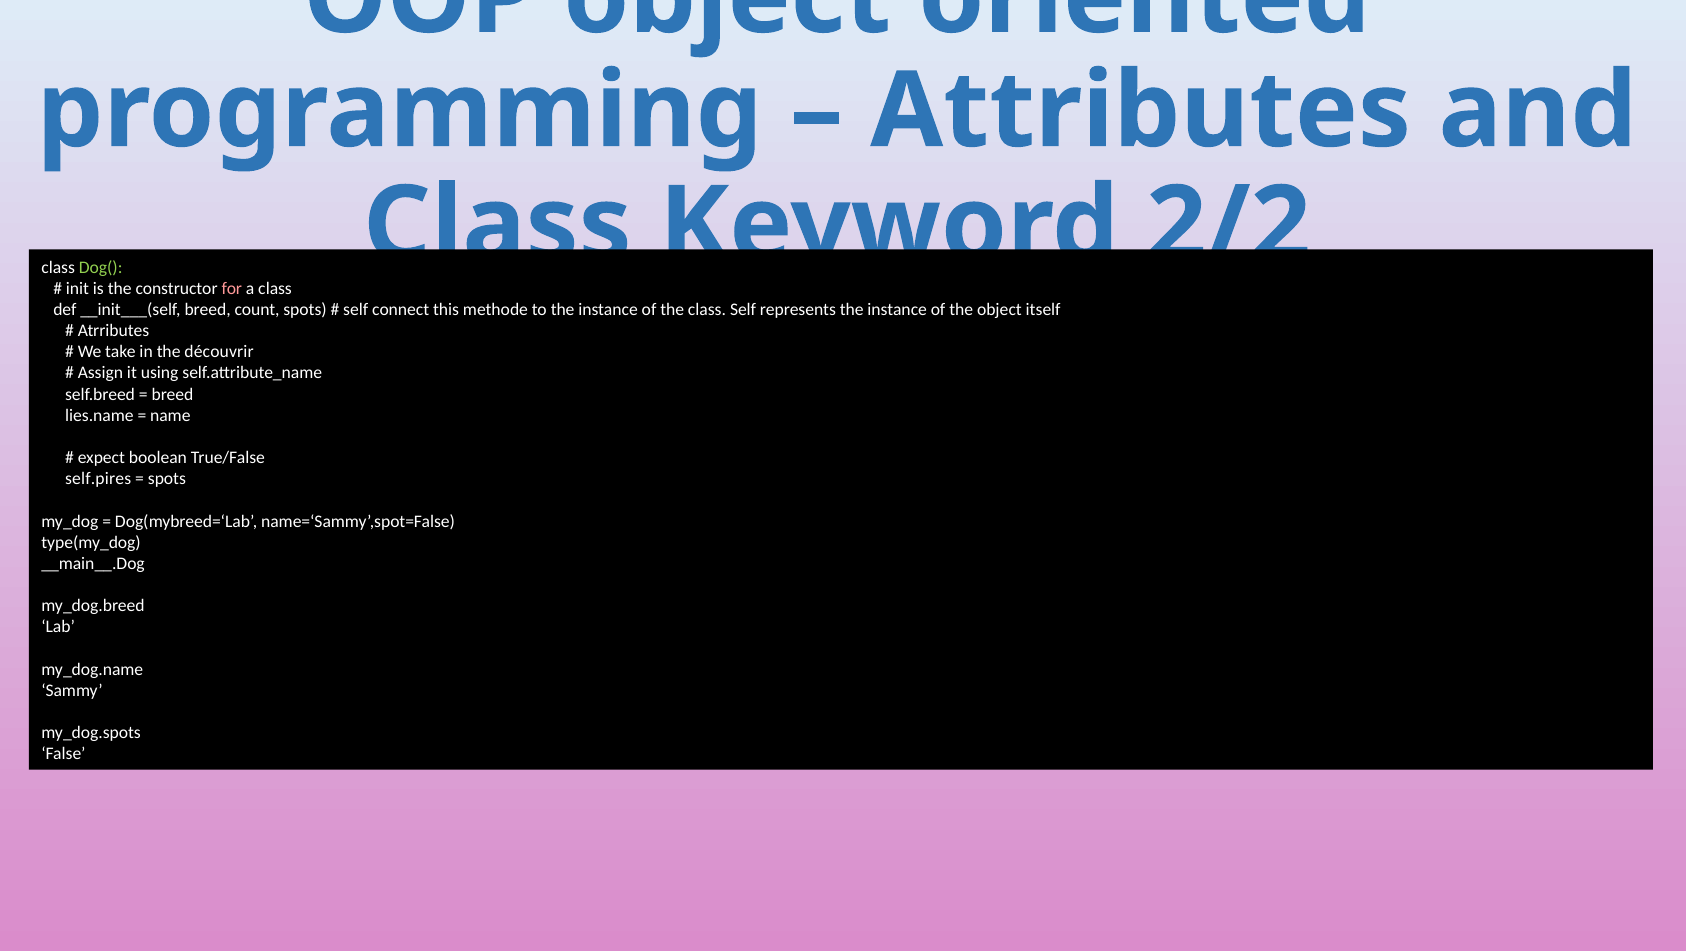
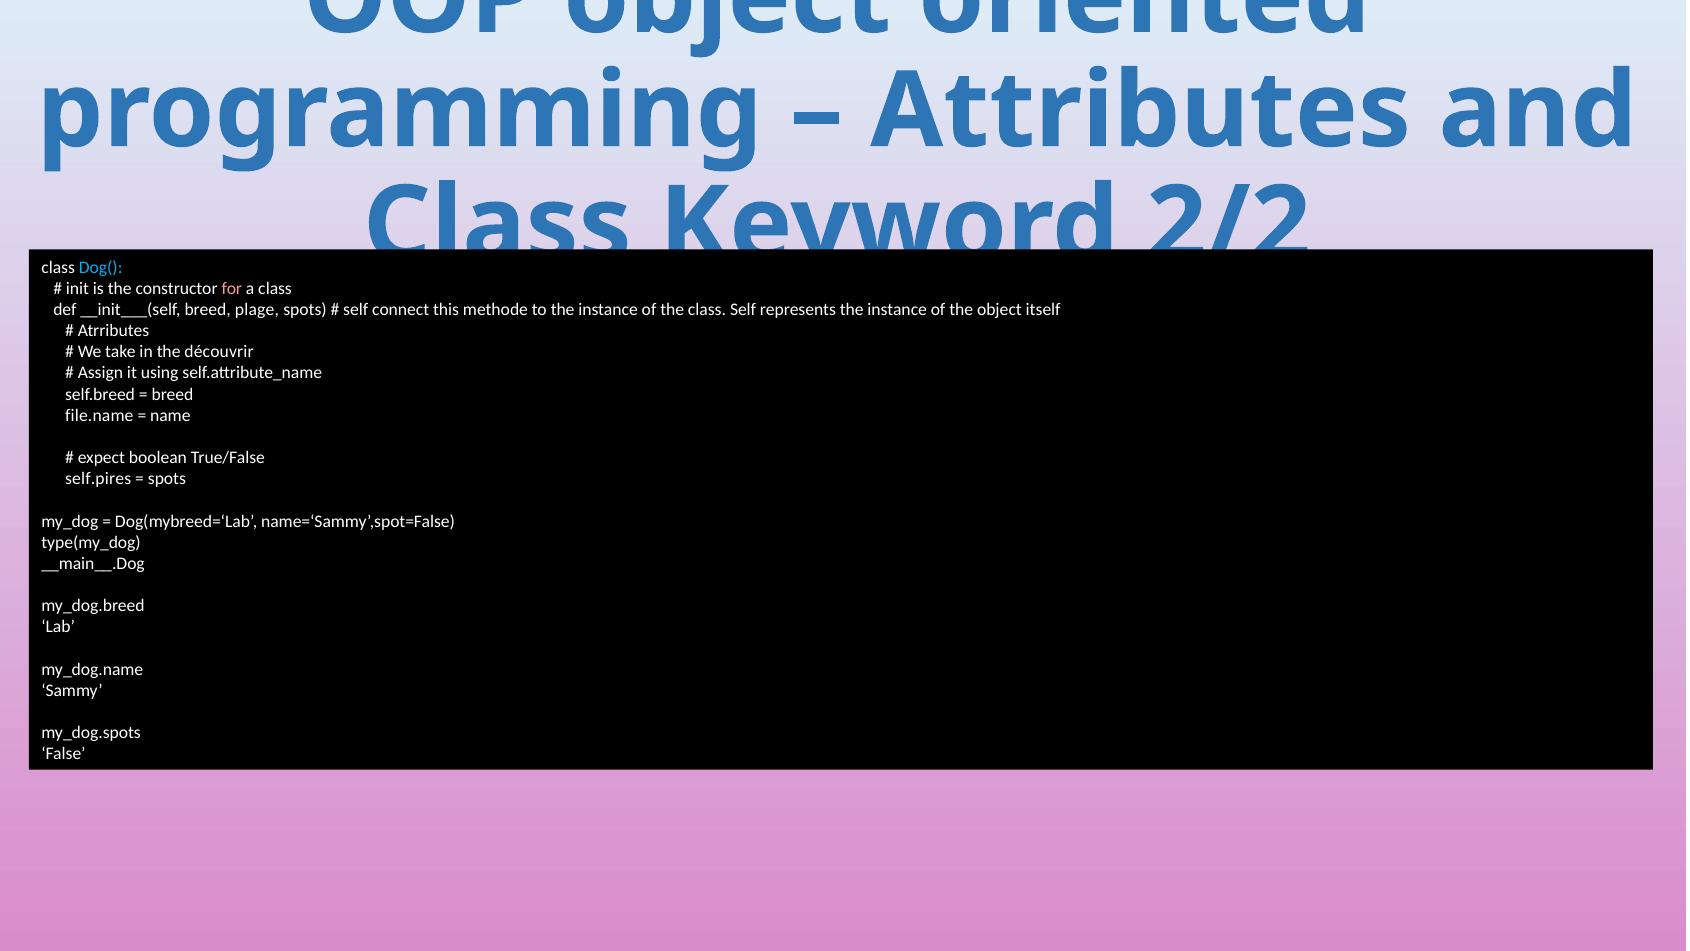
Dog( colour: light green -> light blue (101, 267)
count: count -> plage (257, 310)
lies.name: lies.name -> file.name (99, 415)
